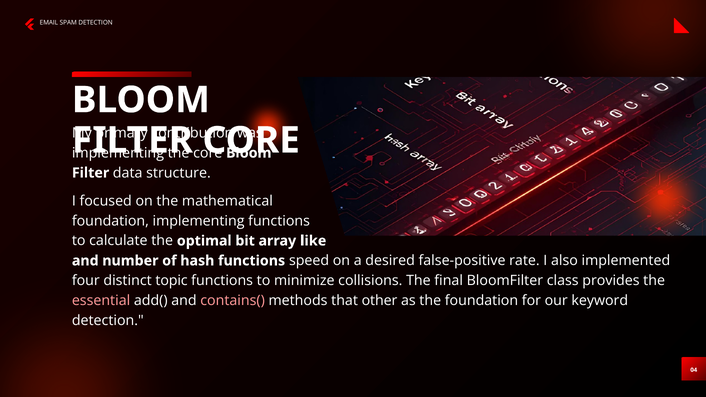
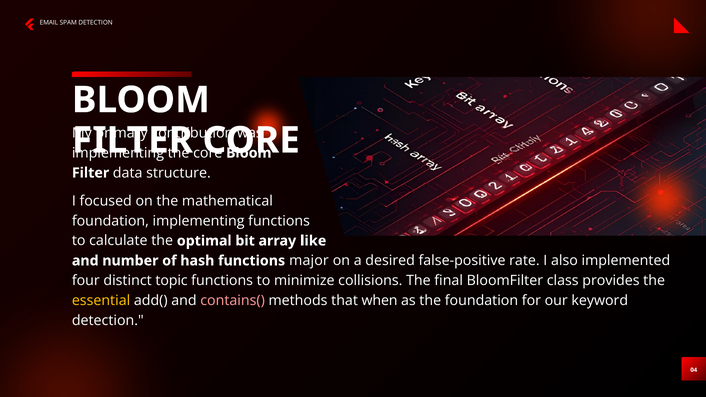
speed: speed -> major (309, 261)
essential colour: pink -> yellow (101, 301)
other: other -> when (380, 301)
